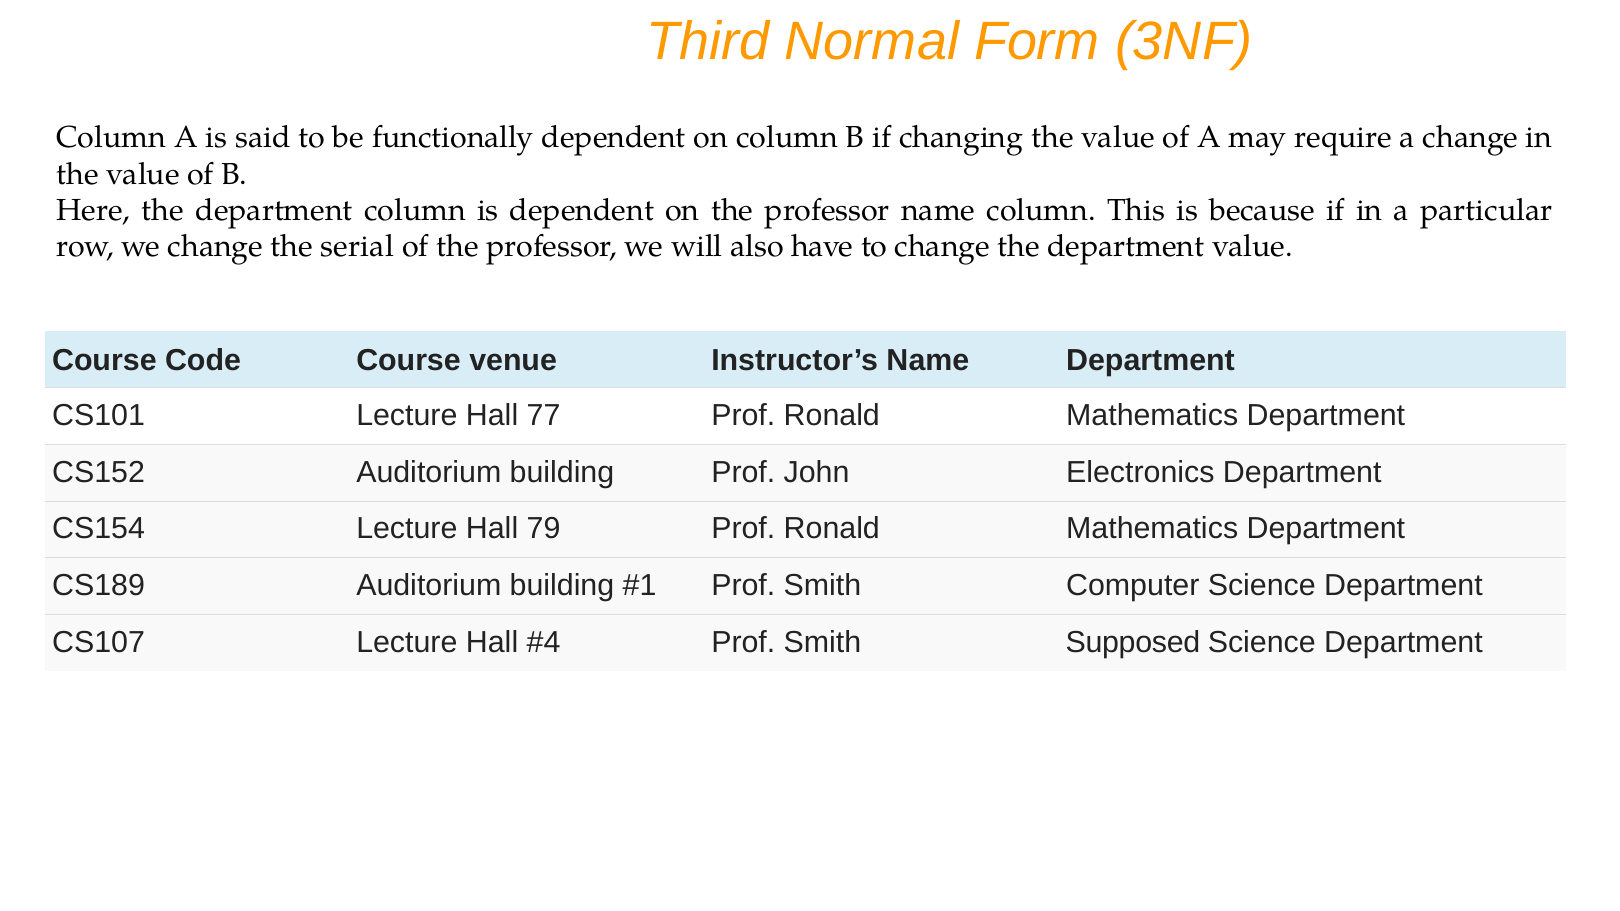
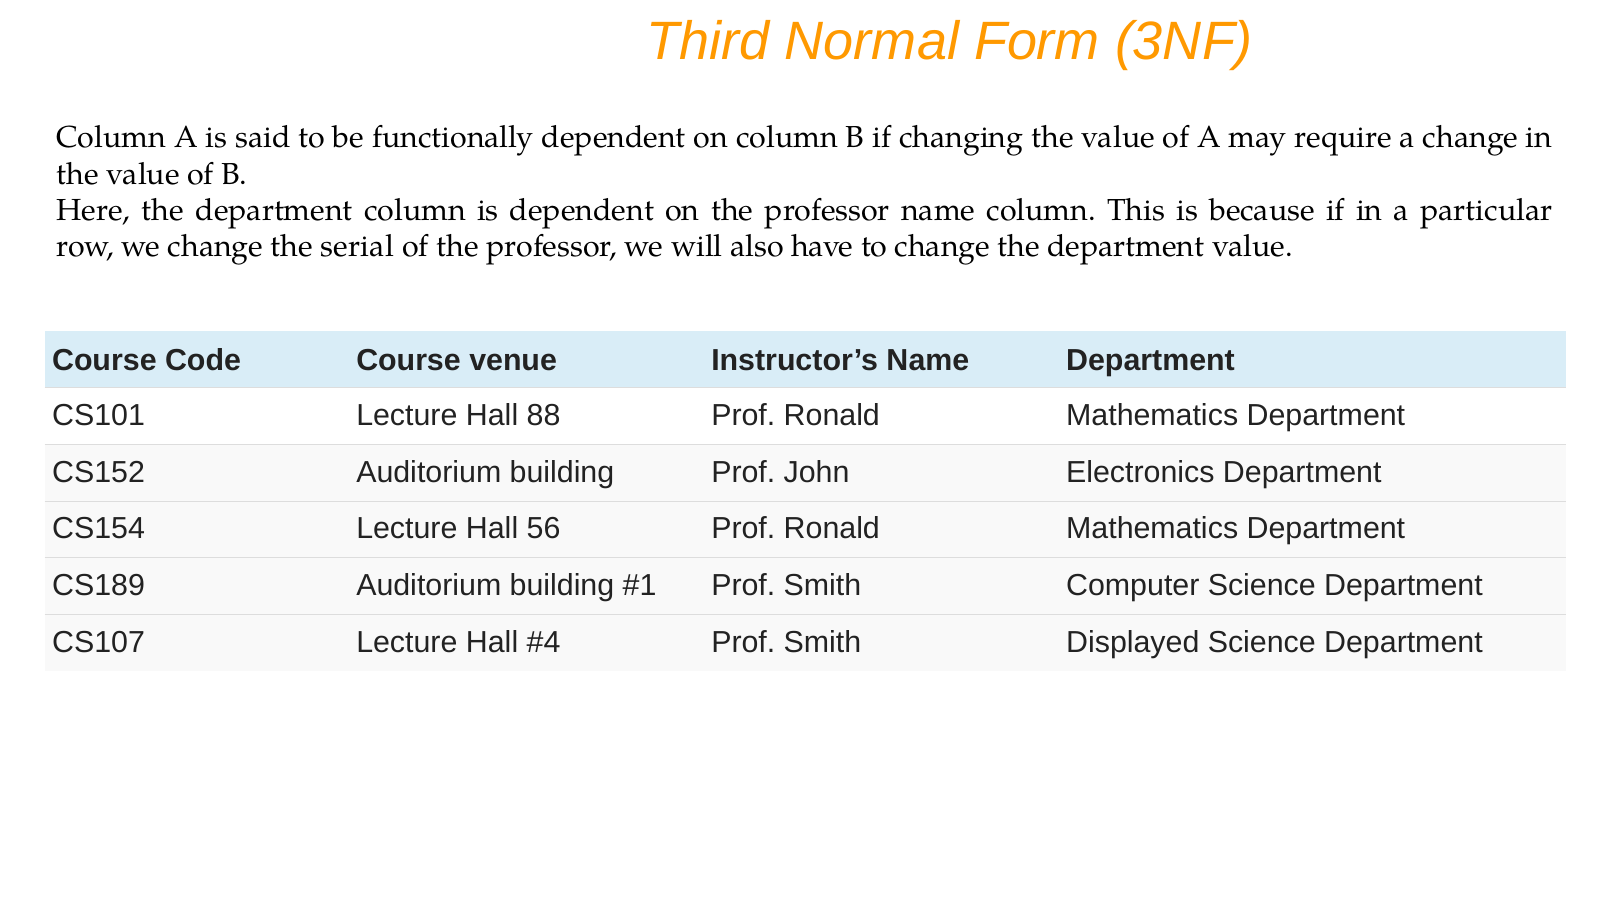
77: 77 -> 88 (544, 416)
79: 79 -> 56 (544, 529)
Supposed: Supposed -> Displayed (1133, 642)
